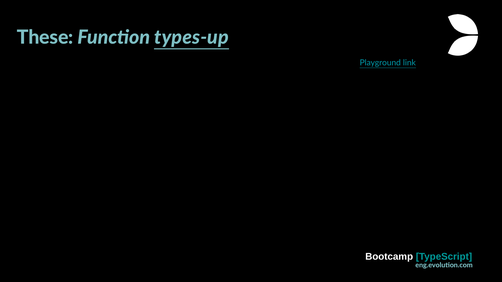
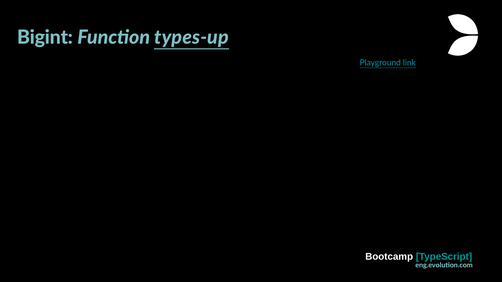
These: These -> Bigint (45, 38)
